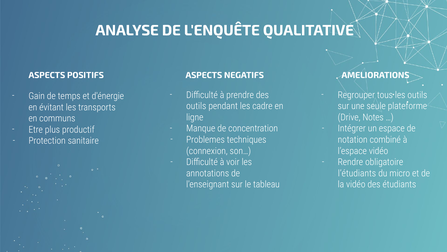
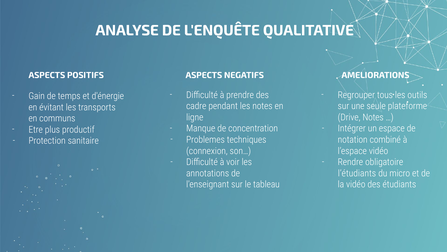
outils: outils -> cadre (196, 106)
les cadre: cadre -> notes (262, 106)
